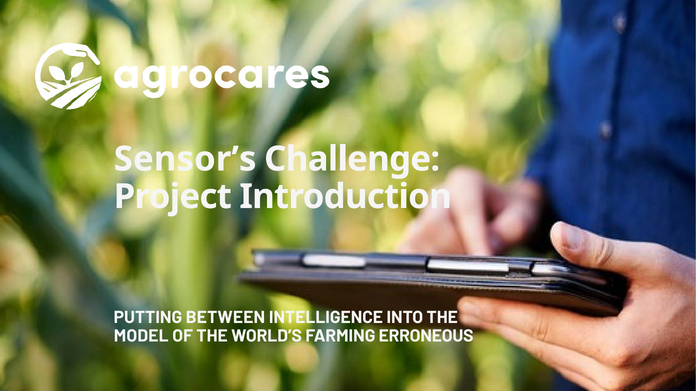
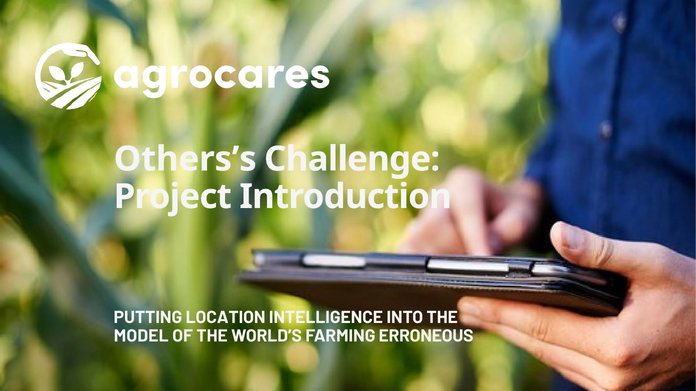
Sensor’s: Sensor’s -> Others’s (185, 159)
BETWEEN: BETWEEN -> LOCATION (226, 318)
